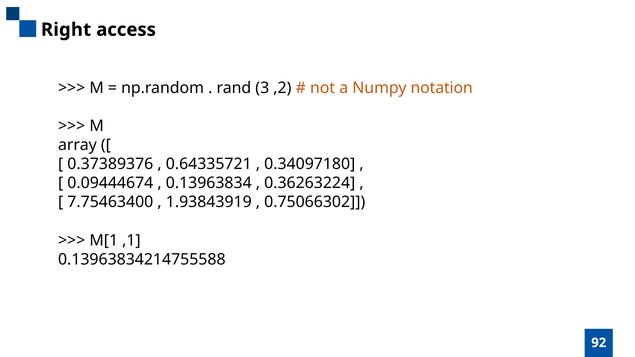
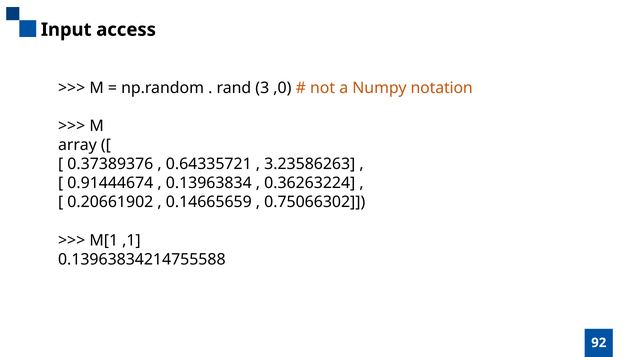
Right: Right -> Input (66, 30)
,2: ,2 -> ,0 (282, 88)
0.34097180: 0.34097180 -> 3.23586263 (310, 164)
0.09444674: 0.09444674 -> 0.91444674 (110, 183)
7.75463400: 7.75463400 -> 0.20661902 (110, 202)
1.93843919: 1.93843919 -> 0.14665659 (209, 202)
